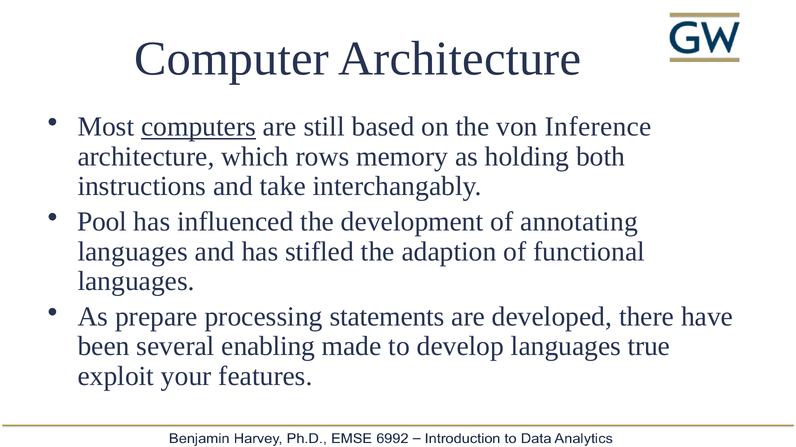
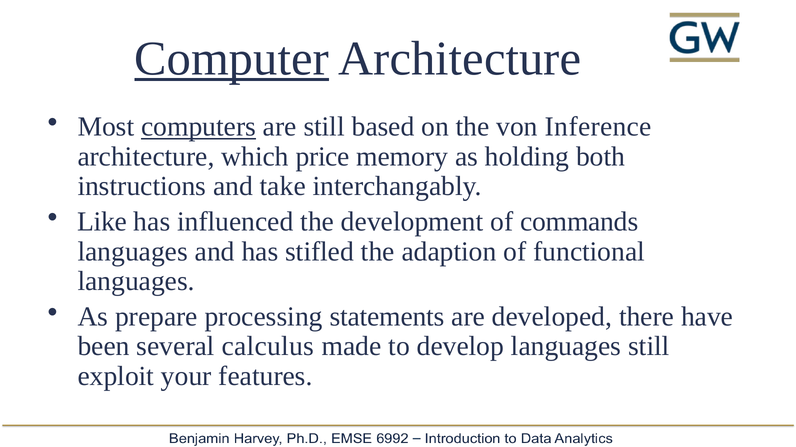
Computer underline: none -> present (232, 59)
rows: rows -> price (323, 157)
Pool: Pool -> Like (102, 222)
annotating: annotating -> commands (579, 222)
enabling: enabling -> calculus (268, 347)
languages true: true -> still (649, 347)
